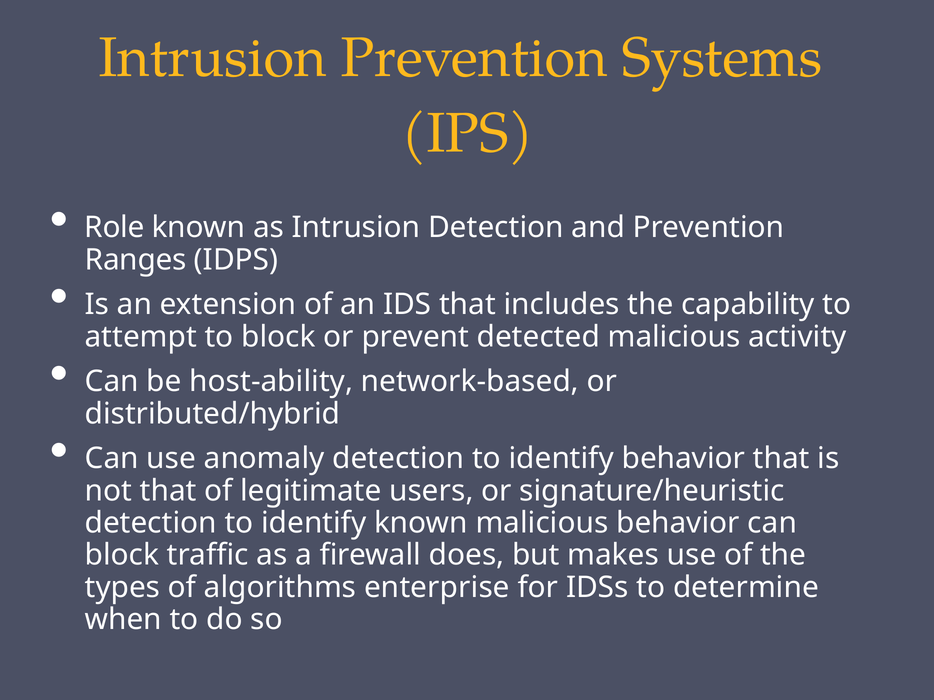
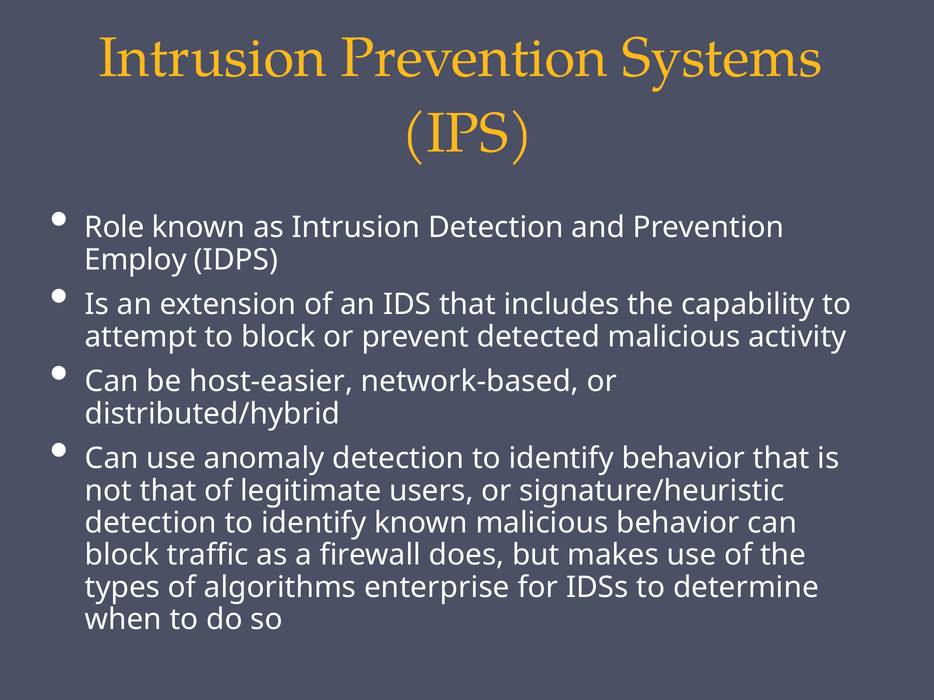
Ranges: Ranges -> Employ (136, 260)
host-ability: host-ability -> host-easier (271, 382)
